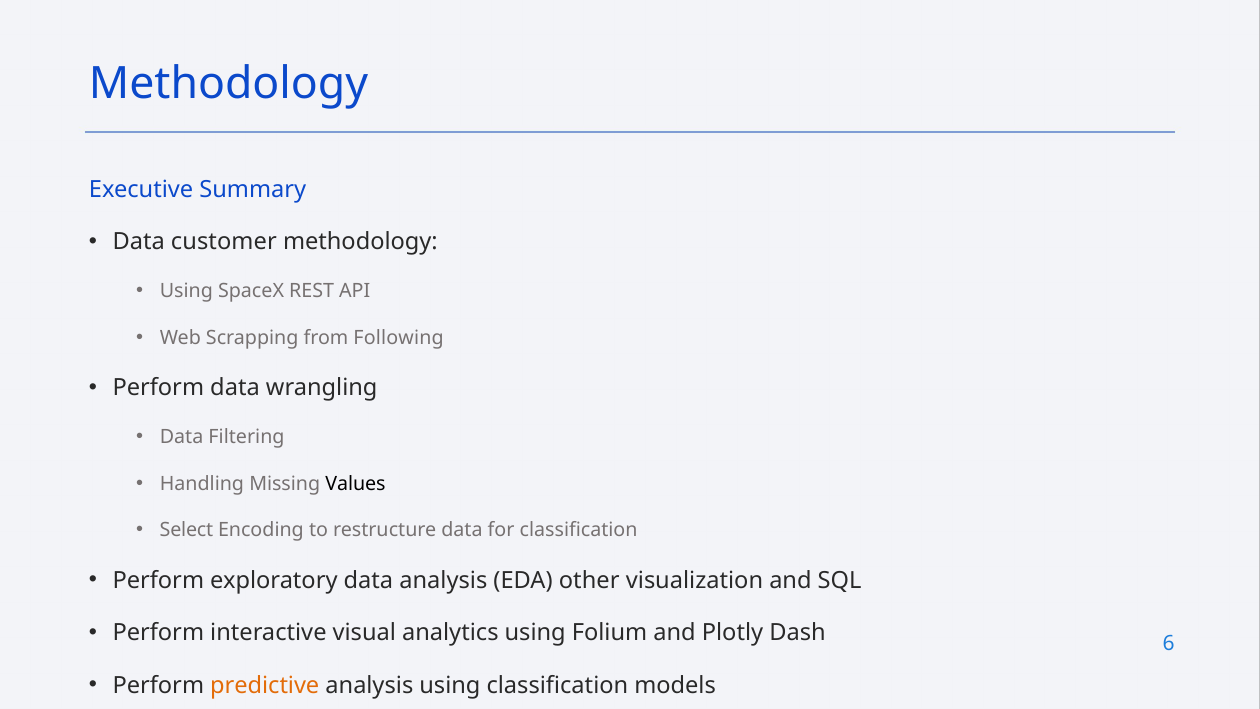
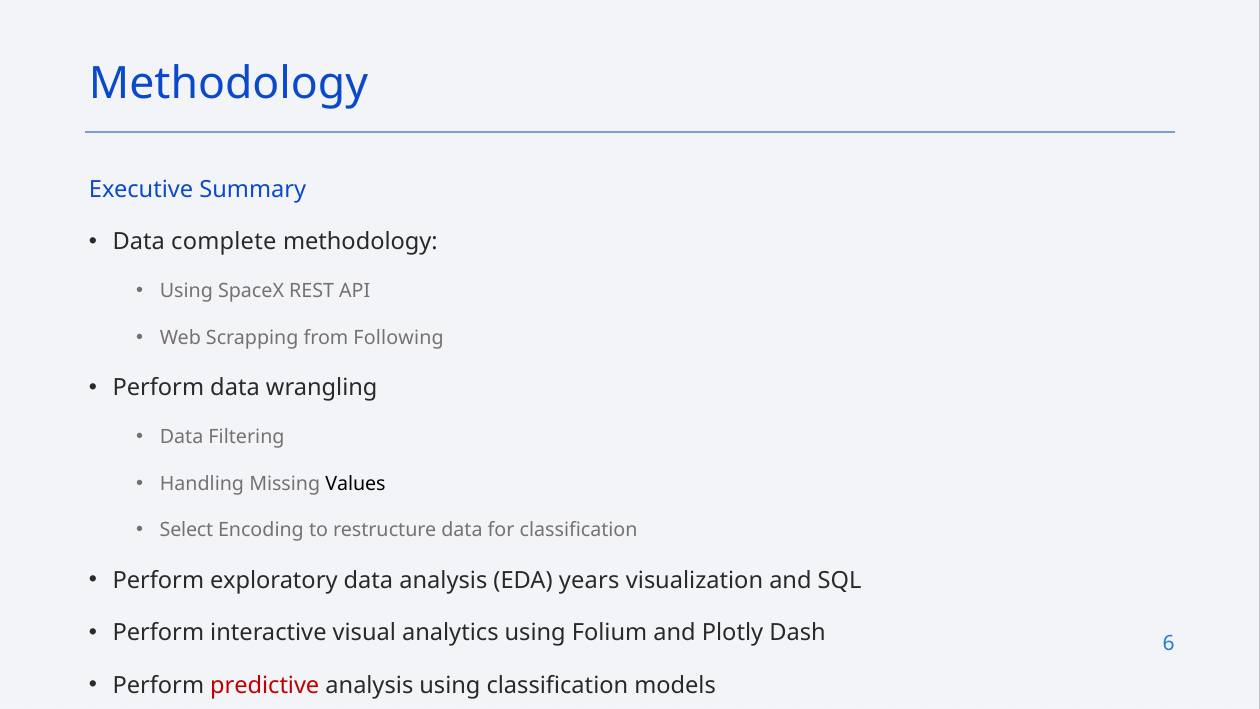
customer: customer -> complete (224, 242)
other: other -> years (589, 580)
predictive colour: orange -> red (265, 685)
